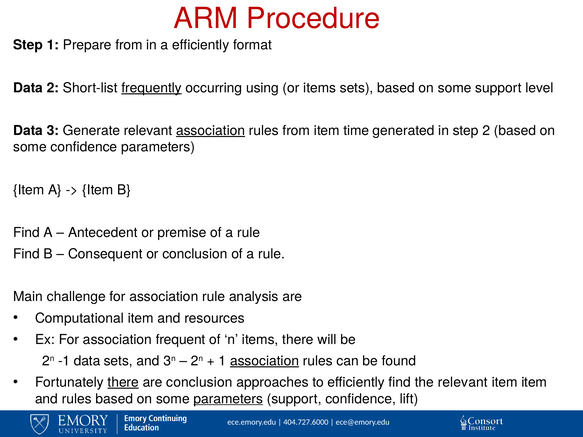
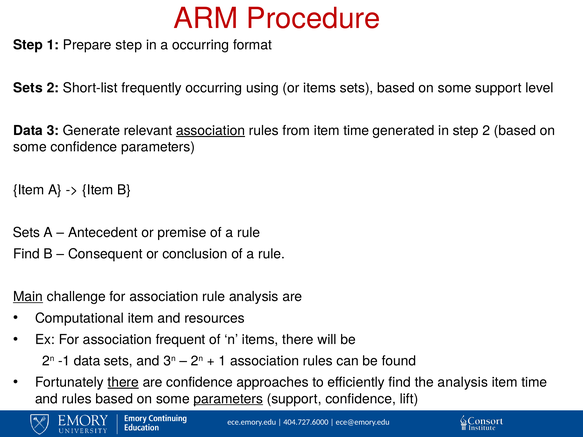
Prepare from: from -> step (129, 45)
a efficiently: efficiently -> occurring (201, 45)
Data: Data -> Sets (28, 88)
frequently underline: present -> none (152, 88)
Find: Find -> Sets (26, 233)
Main underline: none -> present (28, 297)
association underline: present -> none (265, 361)
are conclusion: conclusion -> confidence (200, 383)
the relevant: relevant -> analysis (463, 383)
item: item -> time (534, 383)
